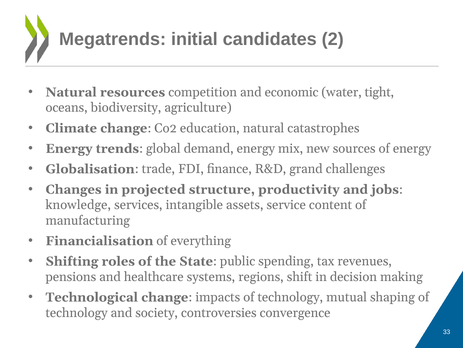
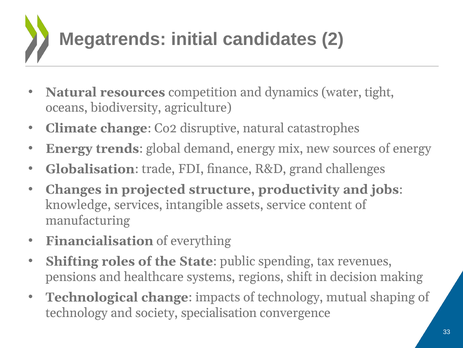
economic: economic -> dynamics (292, 92)
education: education -> disruptive (210, 128)
controversies: controversies -> specialisation (219, 312)
